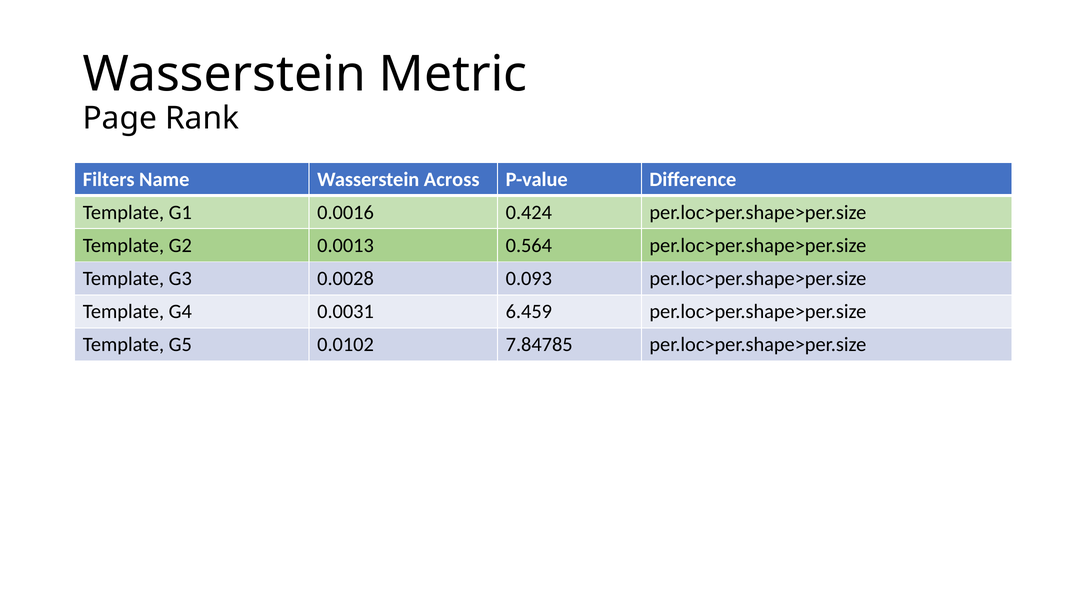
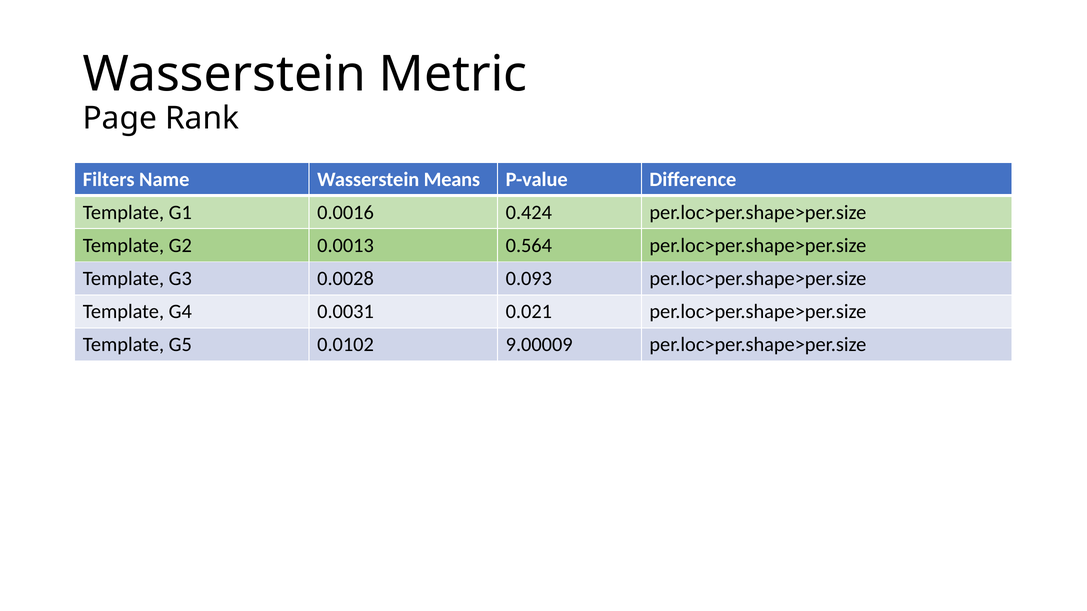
Across: Across -> Means (452, 180)
6.459: 6.459 -> 0.021 (529, 312)
7.84785: 7.84785 -> 9.00009 (539, 345)
